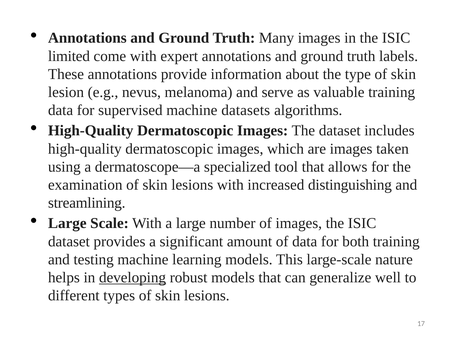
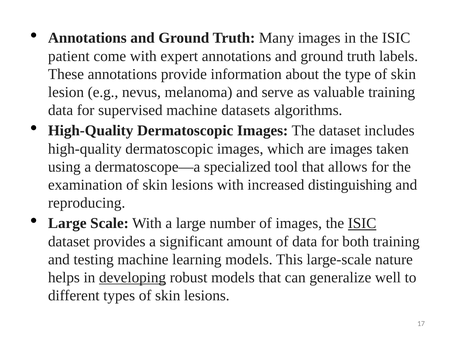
limited: limited -> patient (69, 56)
streamlining: streamlining -> reproducing (87, 203)
ISIC underline: none -> present (362, 223)
